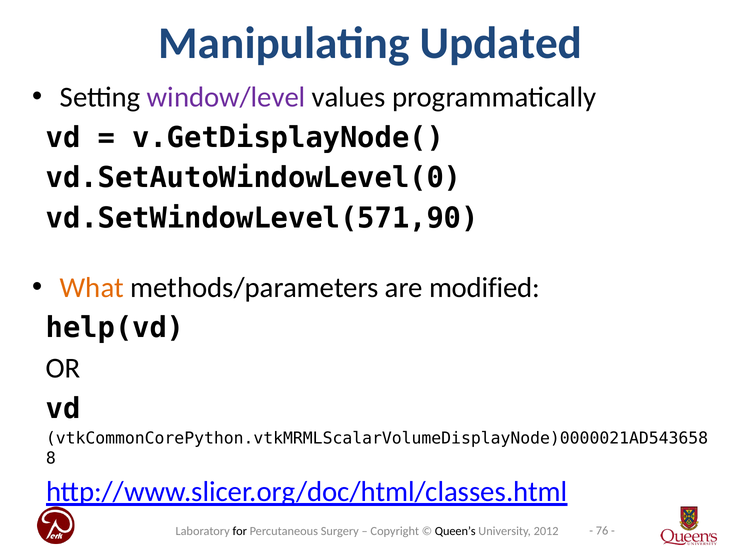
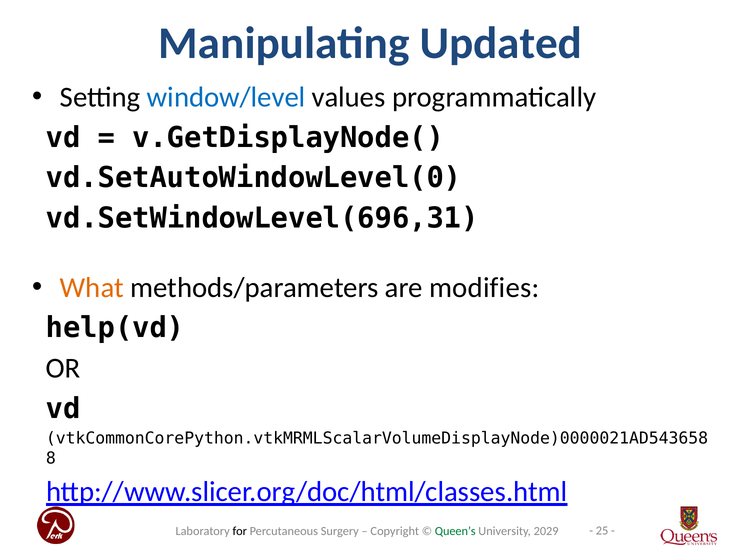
window/level colour: purple -> blue (226, 97)
vd.SetWindowLevel(571,90: vd.SetWindowLevel(571,90 -> vd.SetWindowLevel(696,31 (262, 218)
modified: modified -> modifies (484, 287)
76: 76 -> 25 (602, 531)
Queen’s colour: black -> green (455, 531)
2012: 2012 -> 2029 (546, 531)
